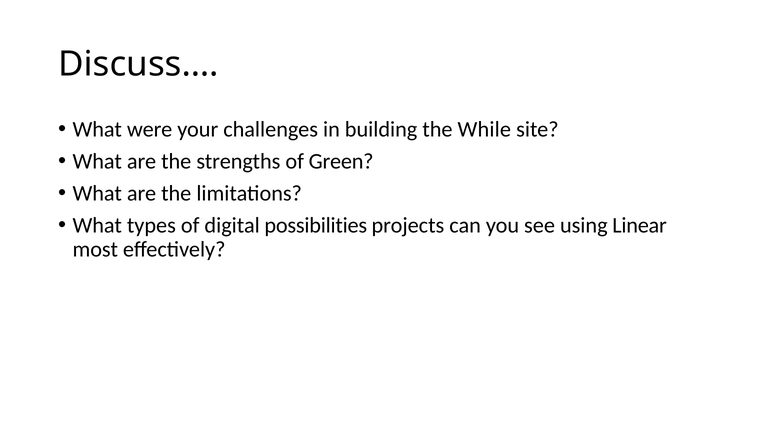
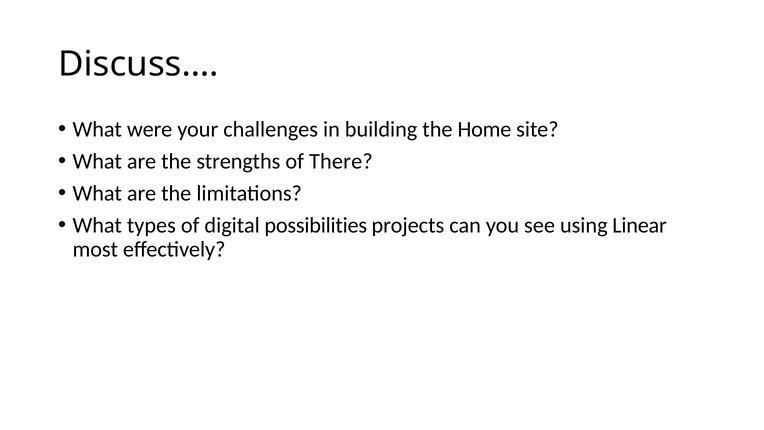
While: While -> Home (484, 129)
Green: Green -> There (341, 161)
